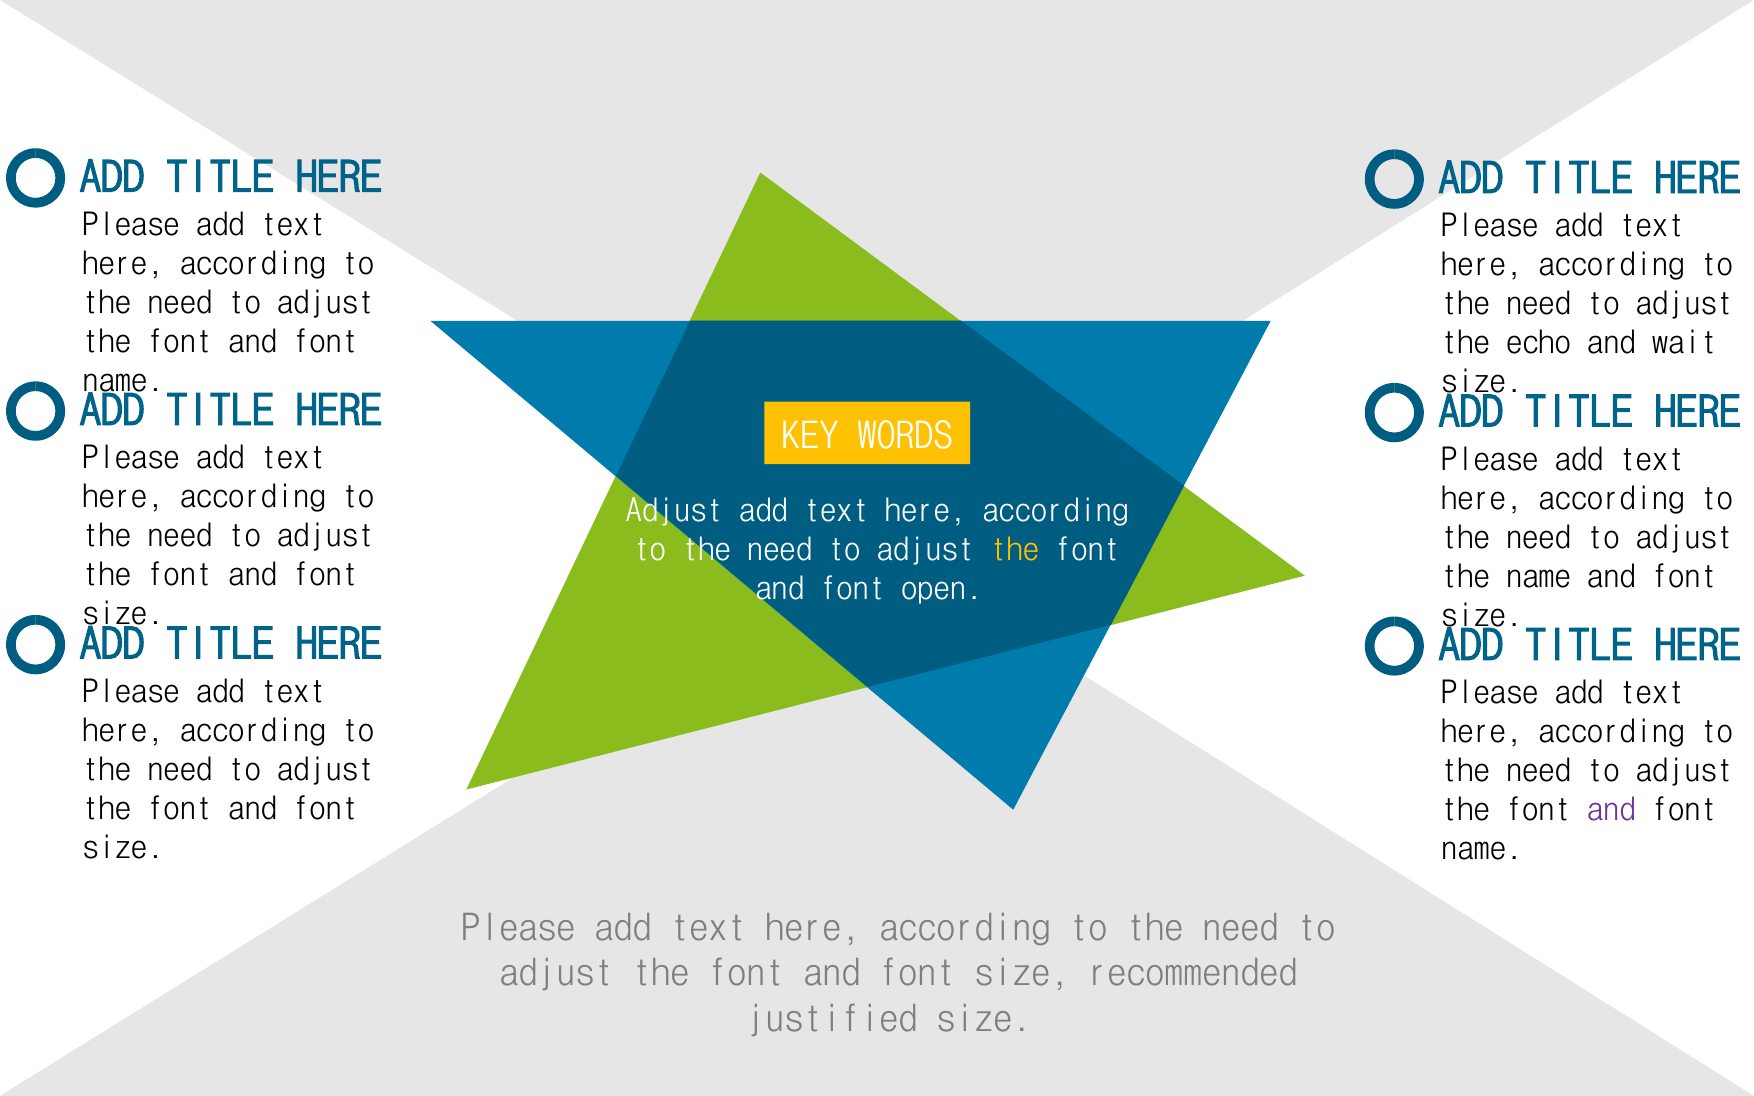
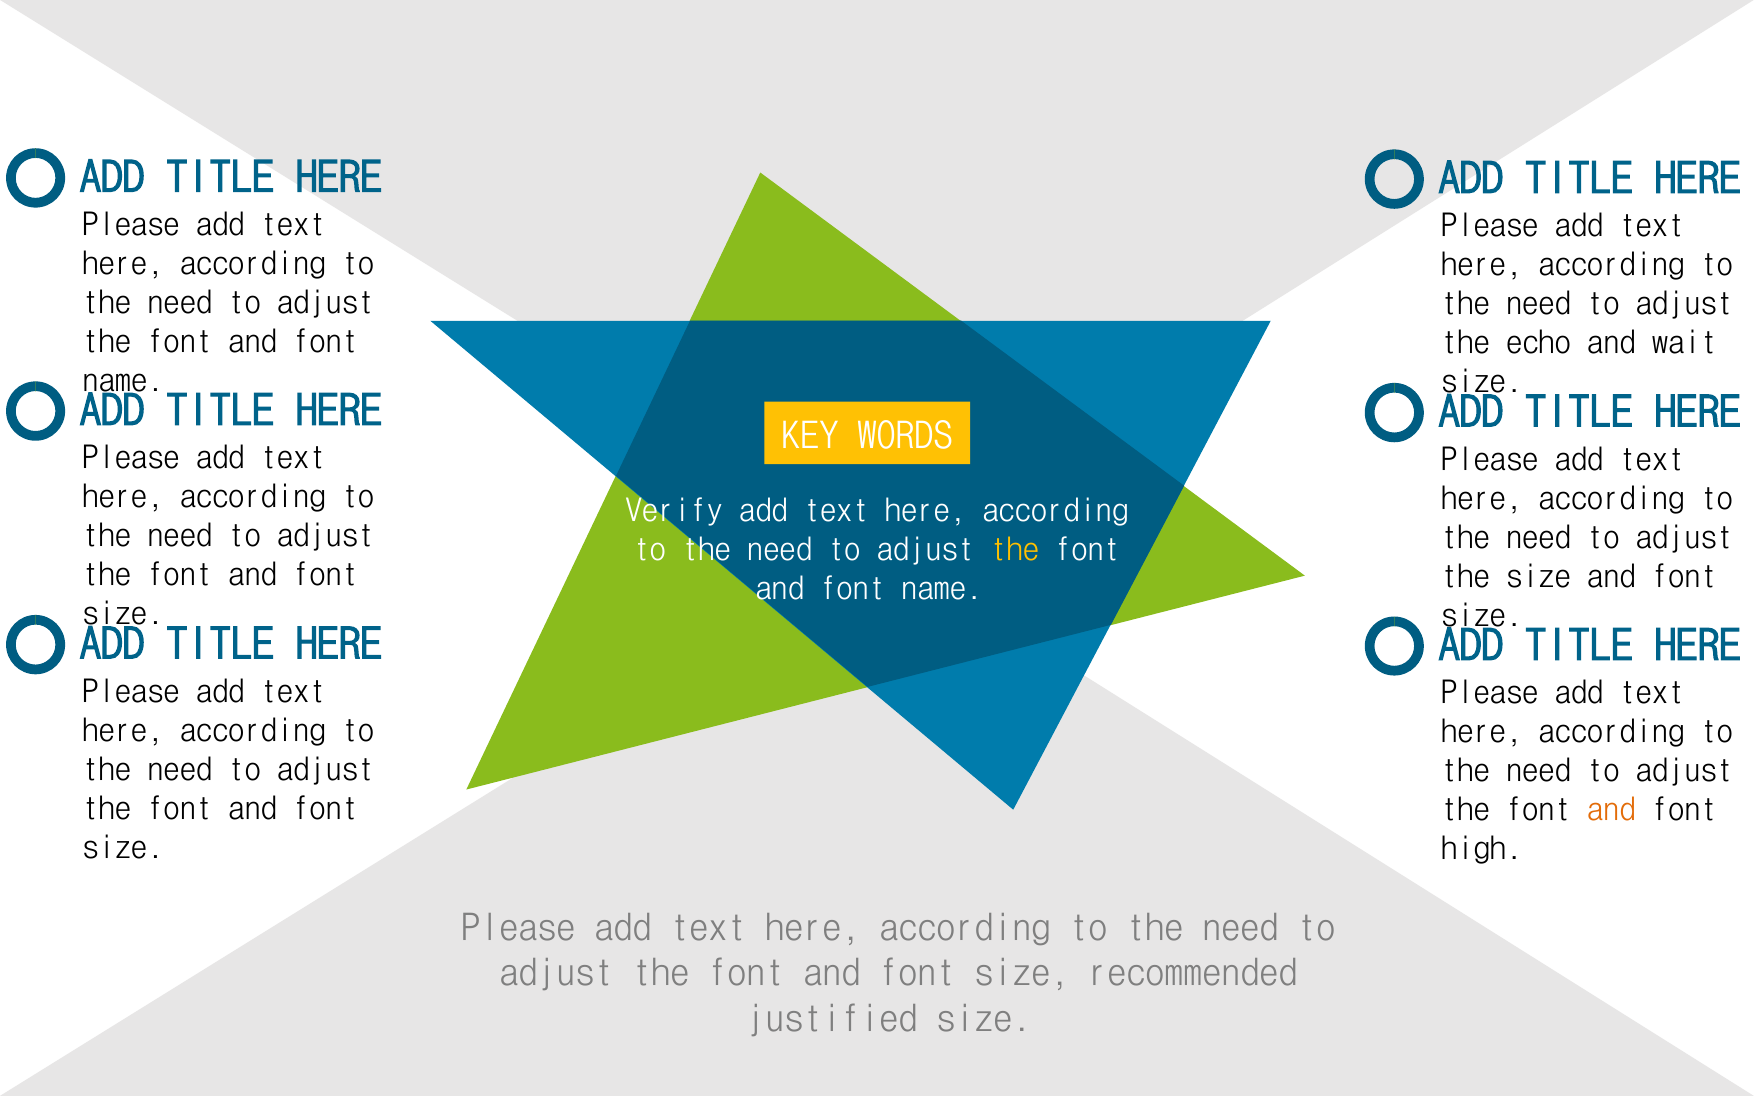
Adjust: Adjust -> Verify (674, 511)
the name: name -> size (1539, 577)
open: open -> name (942, 589)
and colour: purple -> orange (1611, 810)
name: name -> high (1482, 849)
